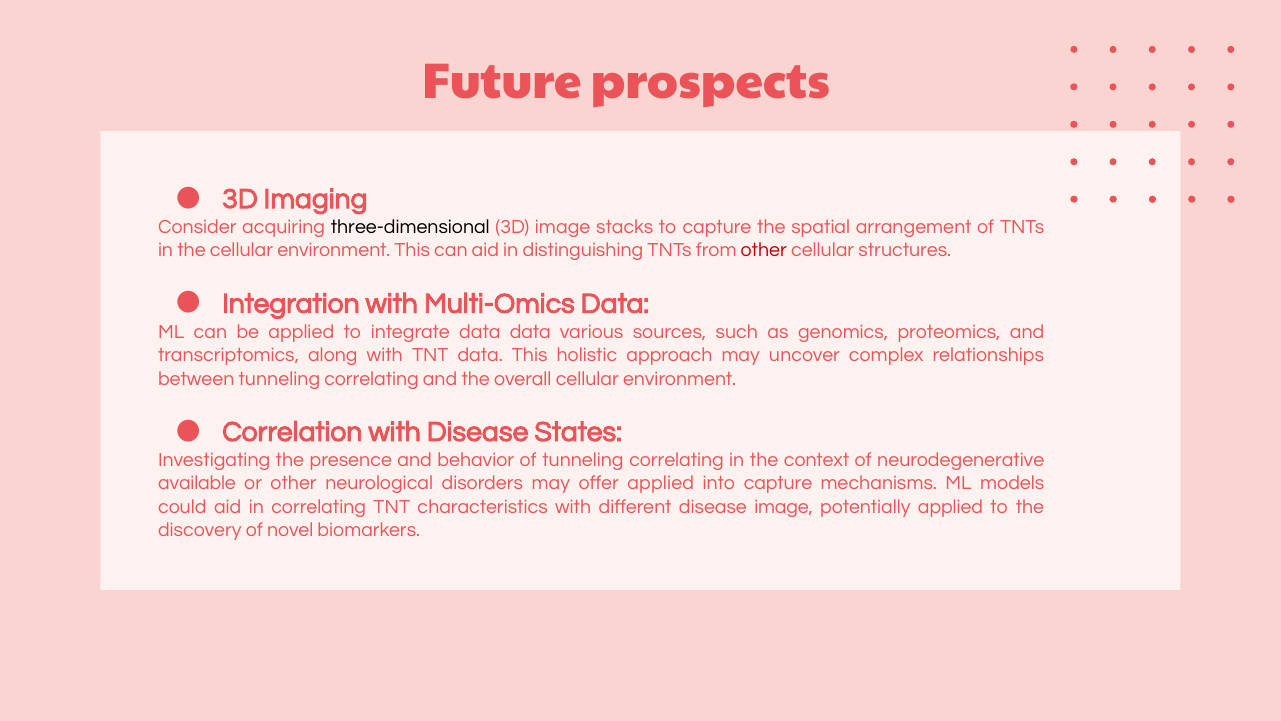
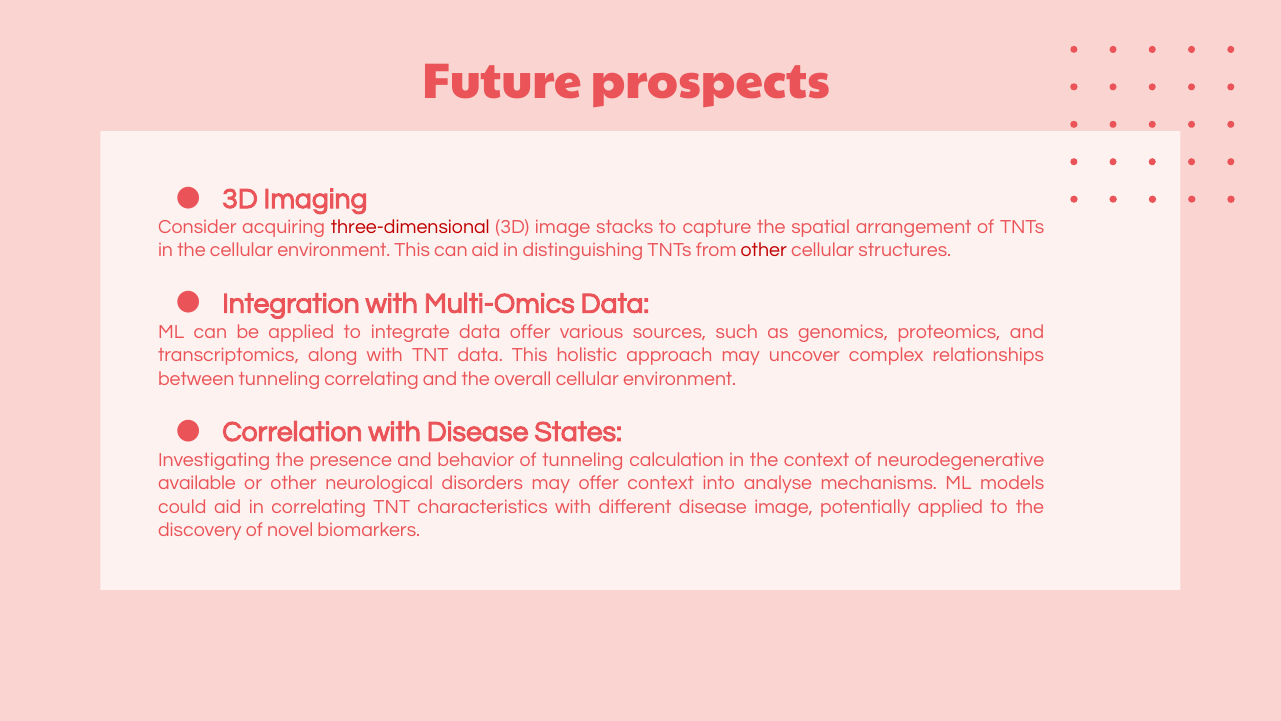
three-dimensional colour: black -> red (410, 227)
data data: data -> offer (530, 331)
of tunneling correlating: correlating -> calculation (677, 460)
offer applied: applied -> context (661, 483)
into capture: capture -> analyse (778, 483)
